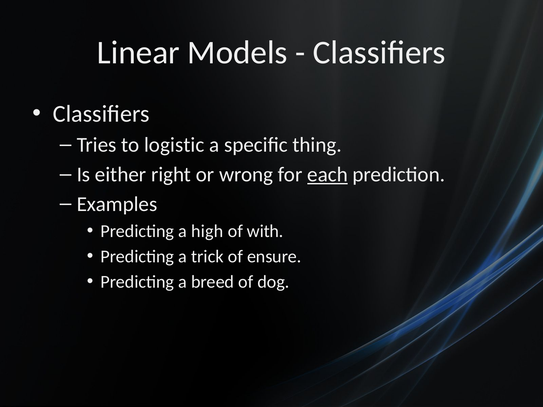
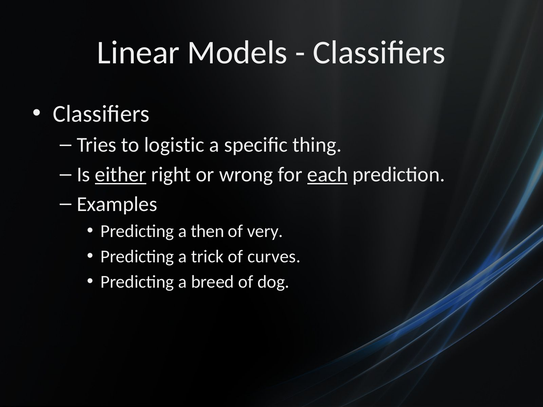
either underline: none -> present (121, 175)
high: high -> then (208, 231)
with: with -> very (265, 231)
ensure: ensure -> curves (274, 257)
